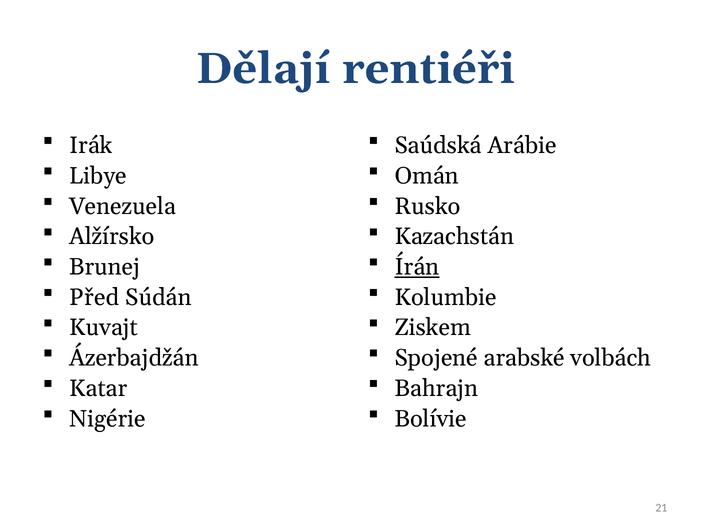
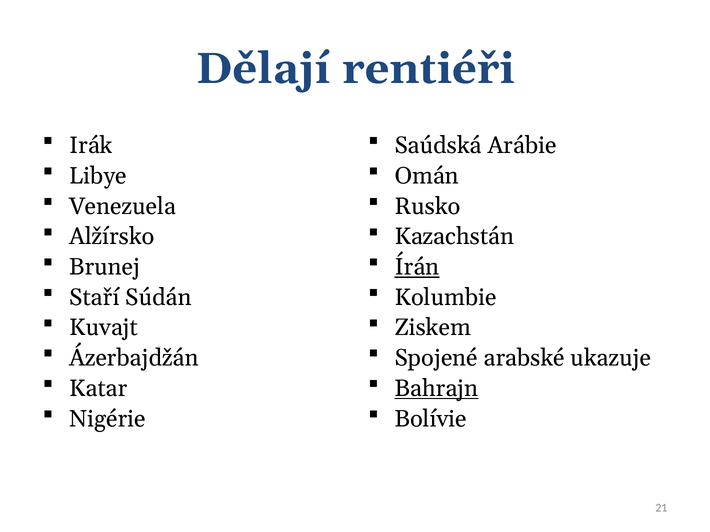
Před: Před -> Staří (94, 298)
volbách: volbách -> ukazuje (611, 358)
Bahrajn underline: none -> present (436, 389)
